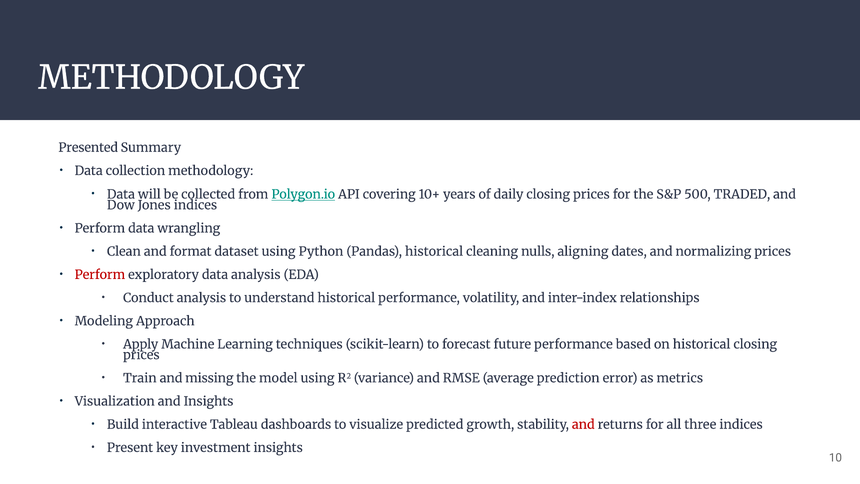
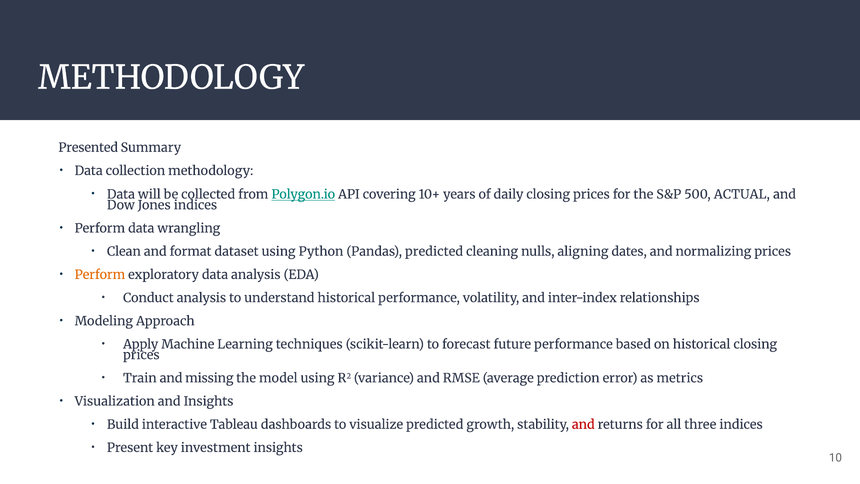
TRADED: TRADED -> ACTUAL (742, 194)
Pandas historical: historical -> predicted (434, 251)
Perform colour: red -> orange (100, 275)
